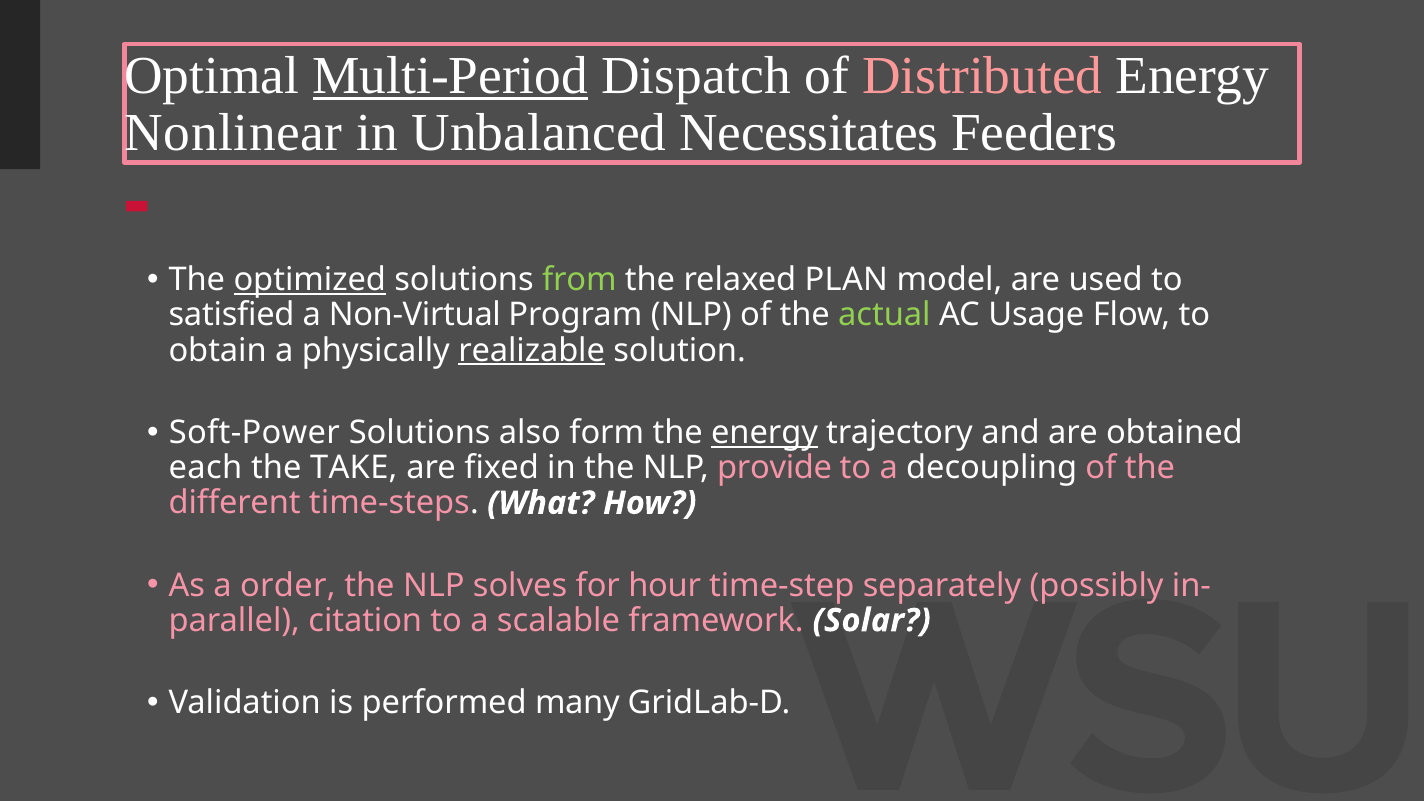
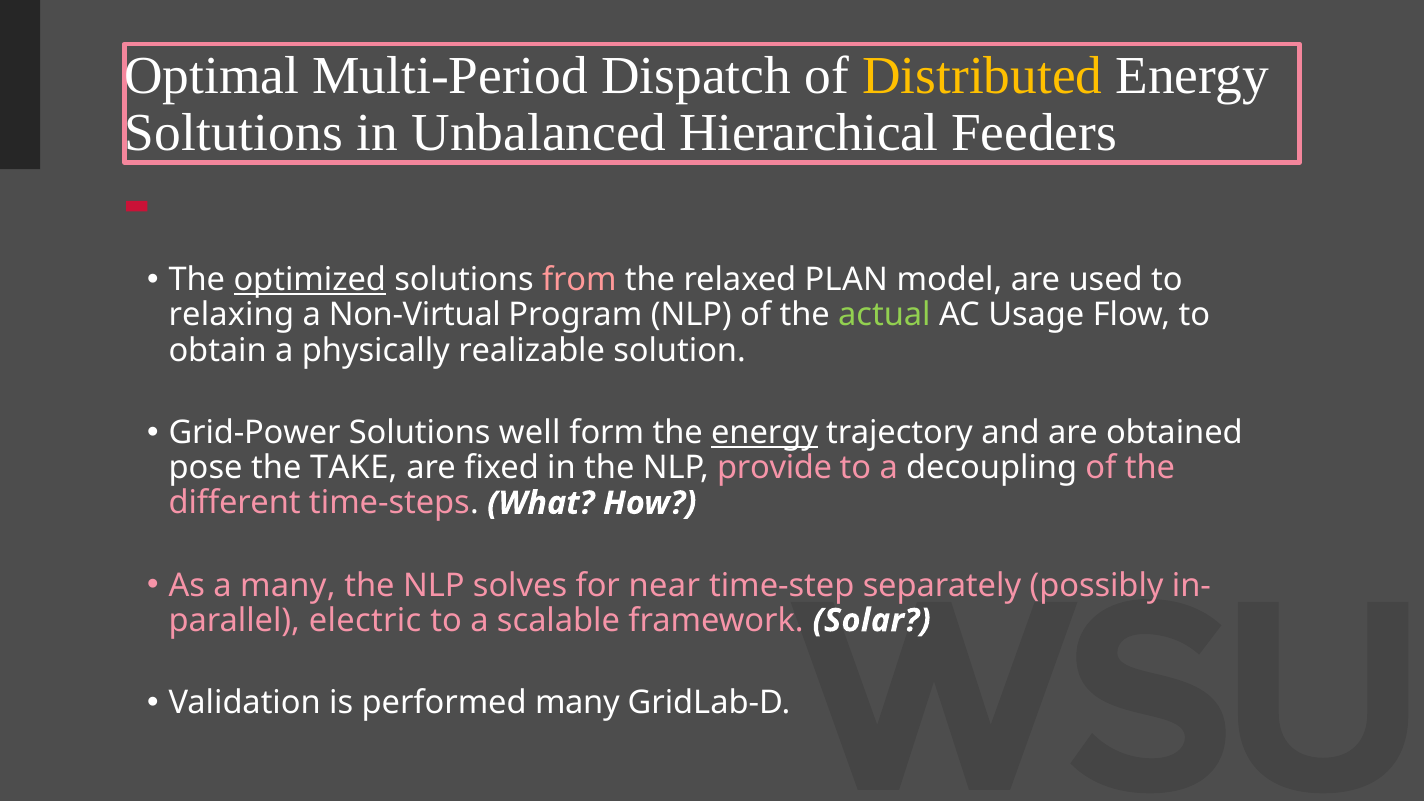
Multi-Period underline: present -> none (450, 76)
Distributed colour: pink -> yellow (982, 76)
Nonlinear: Nonlinear -> Soltutions (234, 133)
Necessitates: Necessitates -> Hierarchical (809, 133)
from colour: light green -> pink (579, 280)
satisfied: satisfied -> relaxing (231, 315)
realizable underline: present -> none (532, 350)
Soft-Power: Soft-Power -> Grid-Power (255, 433)
also: also -> well (530, 433)
each: each -> pose (206, 468)
a order: order -> many (288, 585)
hour: hour -> near (664, 585)
citation: citation -> electric (365, 620)
